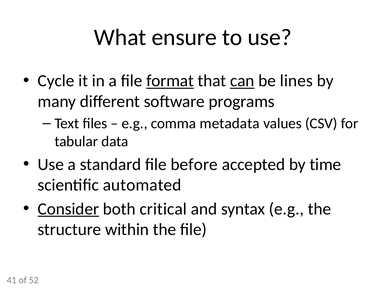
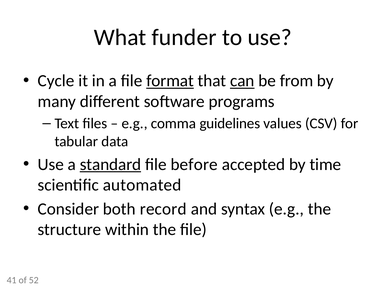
ensure: ensure -> funder (184, 37)
lines: lines -> from (296, 81)
metadata: metadata -> guidelines (230, 124)
standard underline: none -> present (111, 165)
Consider underline: present -> none (68, 209)
critical: critical -> record (163, 209)
